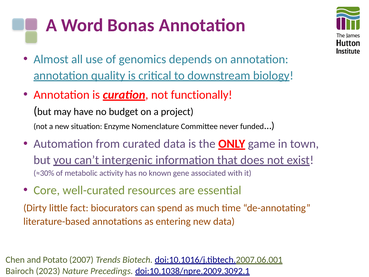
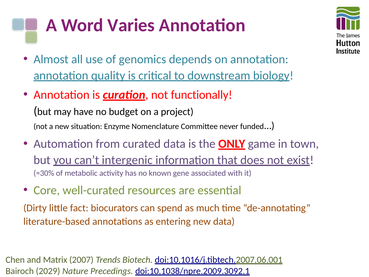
Bonas: Bonas -> Varies (131, 25)
Potato: Potato -> Matrix (55, 259)
2023: 2023 -> 2029 (48, 271)
